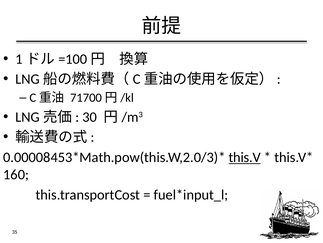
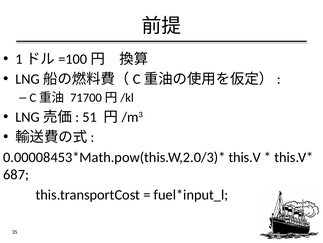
30: 30 -> 51 (90, 117)
this.V underline: present -> none (245, 157)
160: 160 -> 687 (16, 174)
